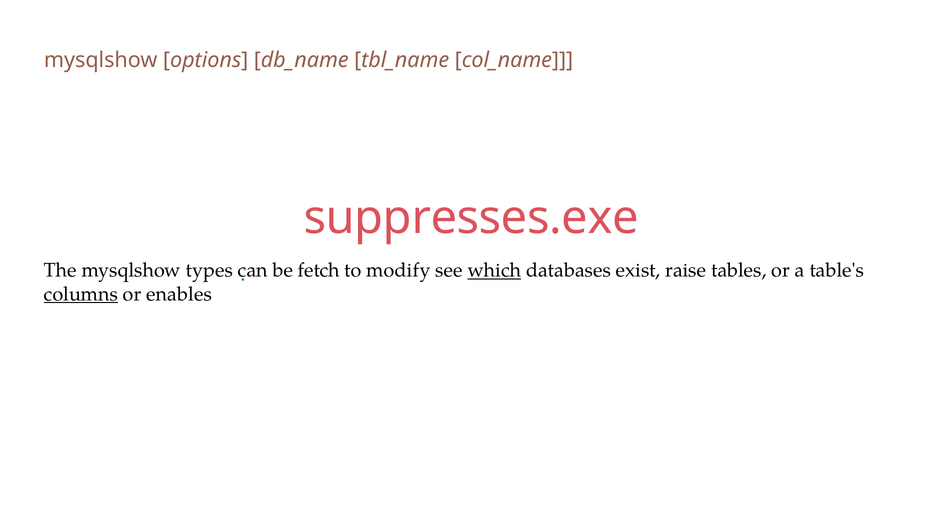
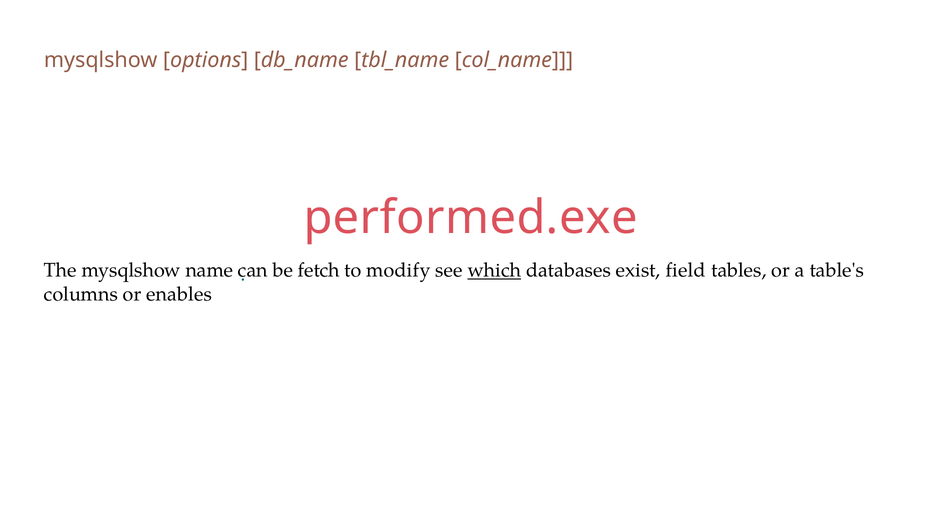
suppresses.exe: suppresses.exe -> performed.exe (471, 218)
types: types -> name (209, 270)
raise: raise -> field (686, 270)
columns underline: present -> none (81, 294)
